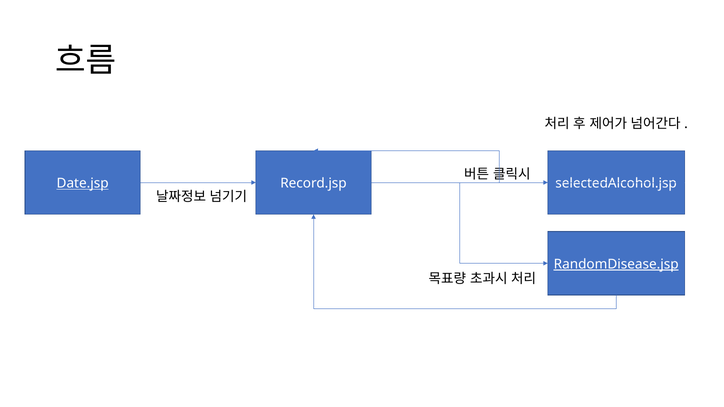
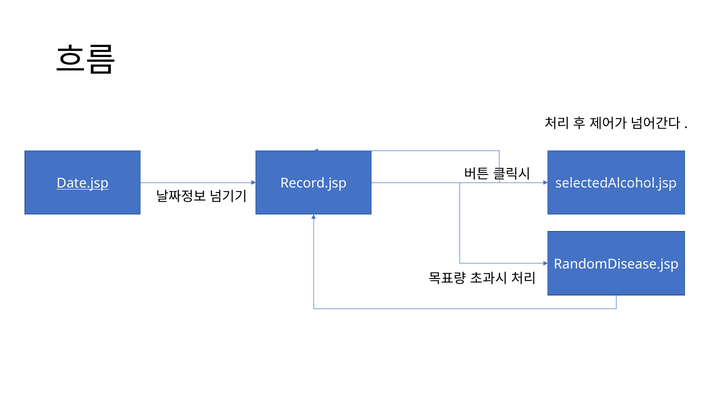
RandomDisease.jsp underline: present -> none (616, 264)
